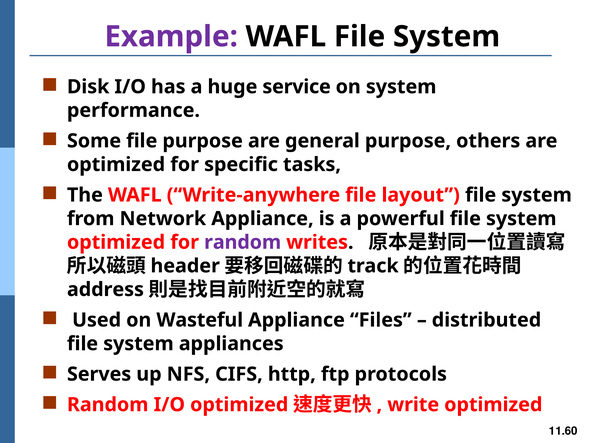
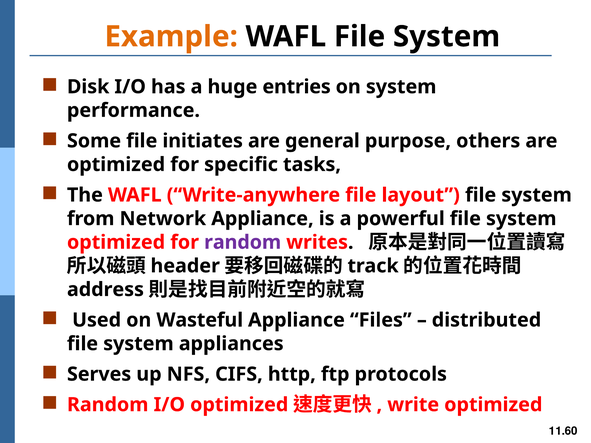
Example colour: purple -> orange (171, 37)
service: service -> entries (297, 87)
file purpose: purpose -> initiates (203, 141)
